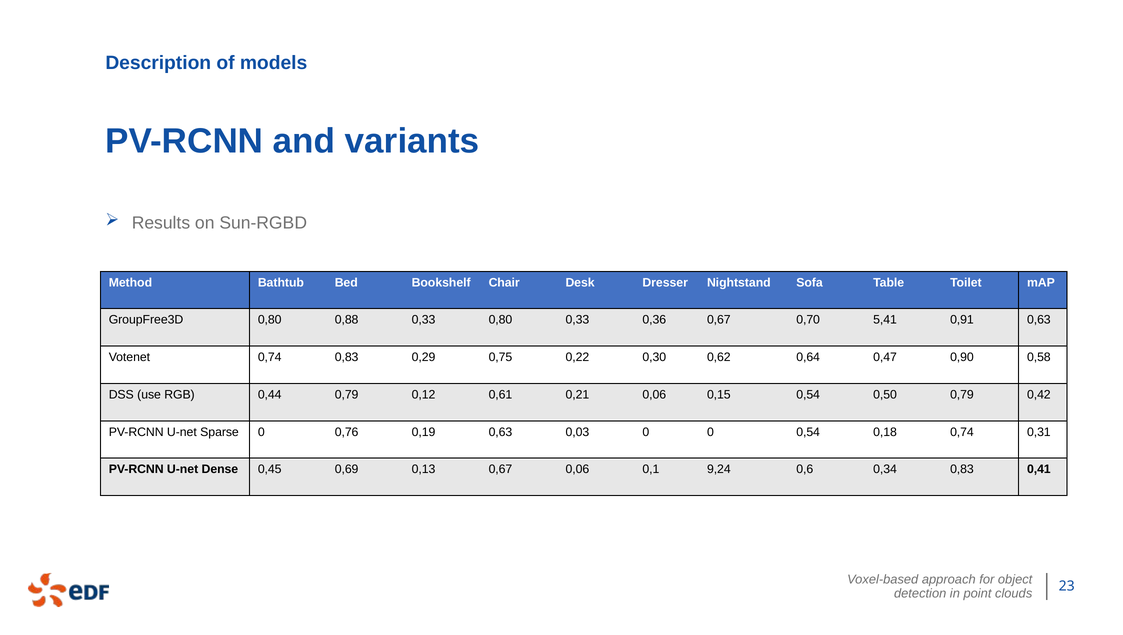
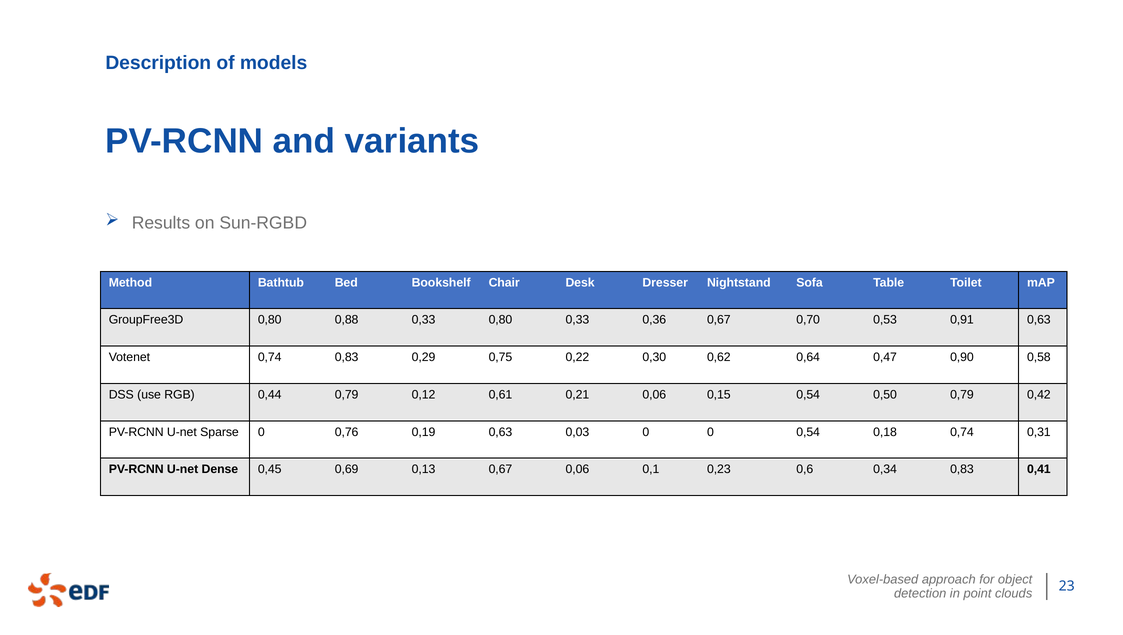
5,41: 5,41 -> 0,53 (885, 320)
9,24: 9,24 -> 0,23 (719, 470)
